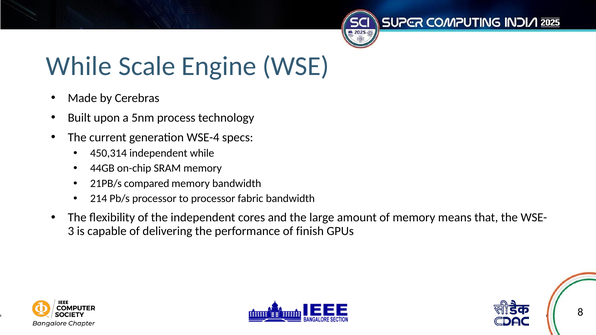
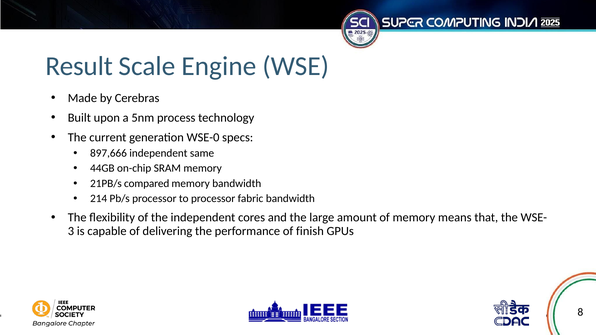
While: While -> Result (79, 66)
WSE-4: WSE-4 -> WSE-0 (203, 137)
450,314: 450,314 -> 897,666 (108, 153)
independent while: while -> same (202, 153)
